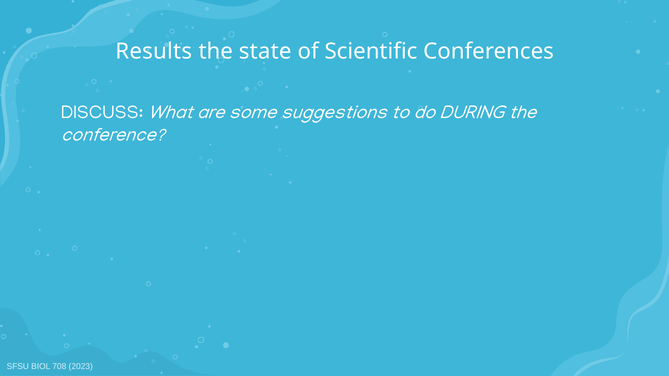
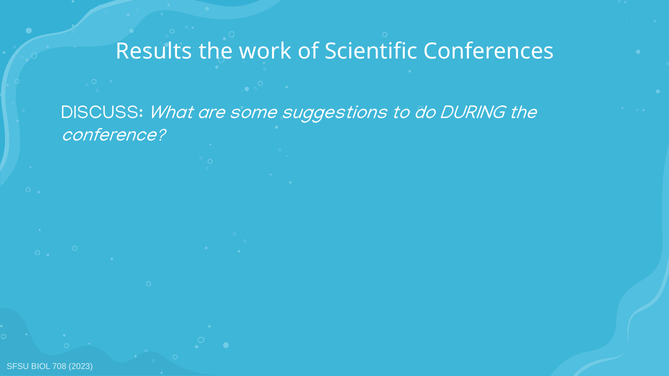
state: state -> work (265, 51)
